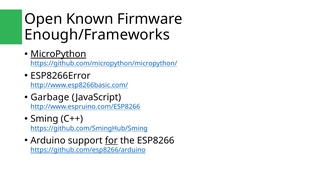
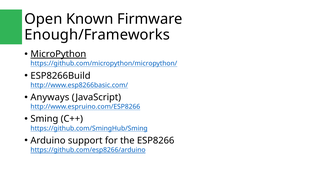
ESP8266Error: ESP8266Error -> ESP8266Build (61, 76)
Garbage: Garbage -> Anyways (50, 98)
for underline: present -> none (111, 141)
